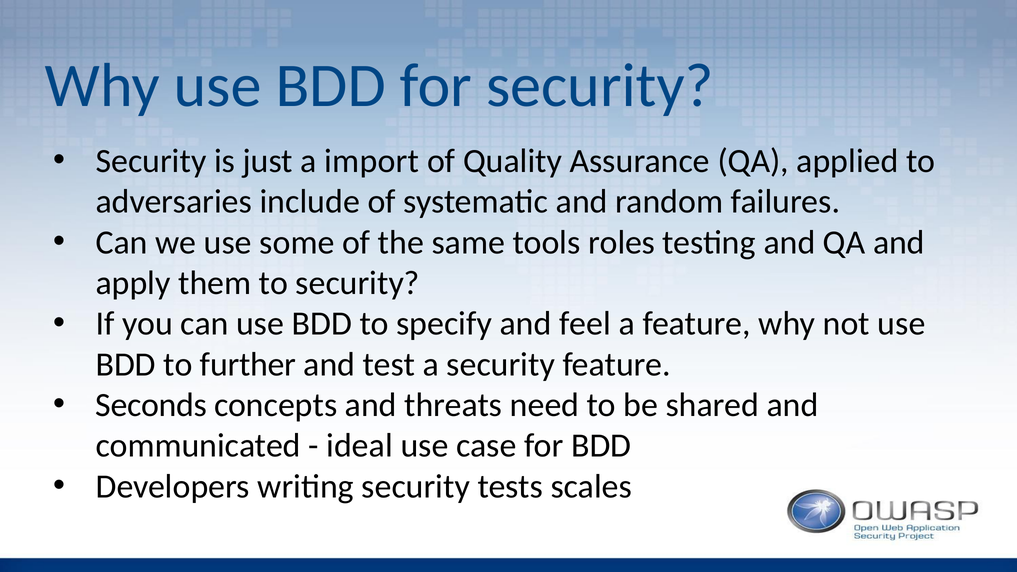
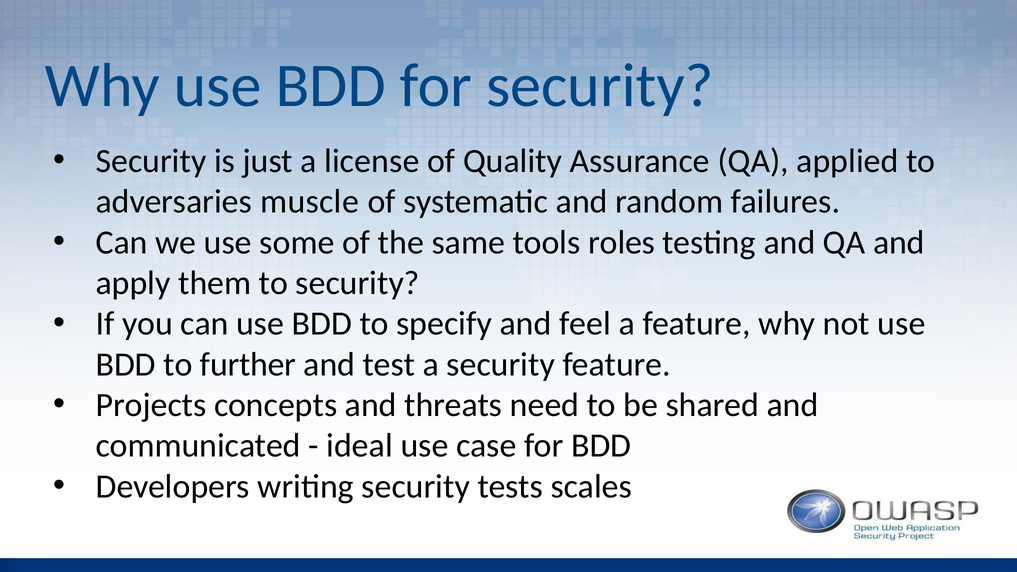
import: import -> license (372, 161)
include: include -> muscle (310, 202)
Seconds: Seconds -> Projects (151, 405)
